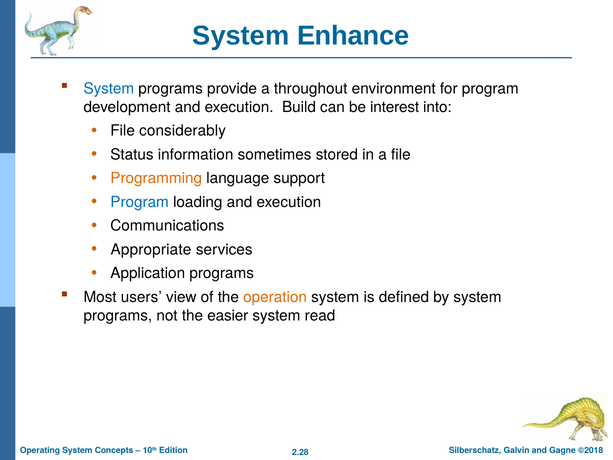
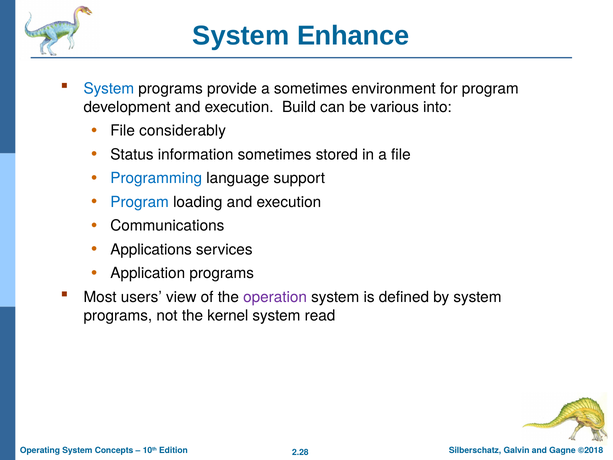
a throughout: throughout -> sometimes (311, 89)
interest: interest -> various (395, 107)
Programming colour: orange -> blue (156, 178)
Appropriate: Appropriate -> Applications (151, 249)
operation colour: orange -> purple (275, 297)
easier: easier -> kernel (228, 315)
